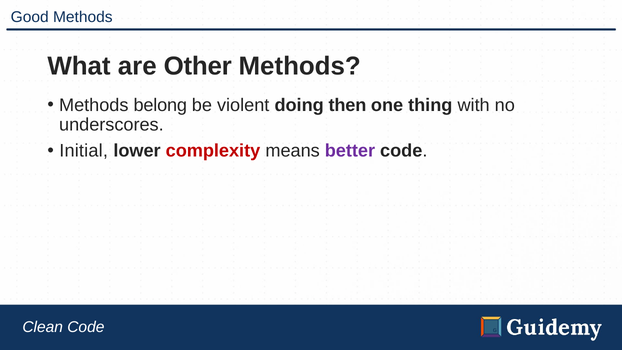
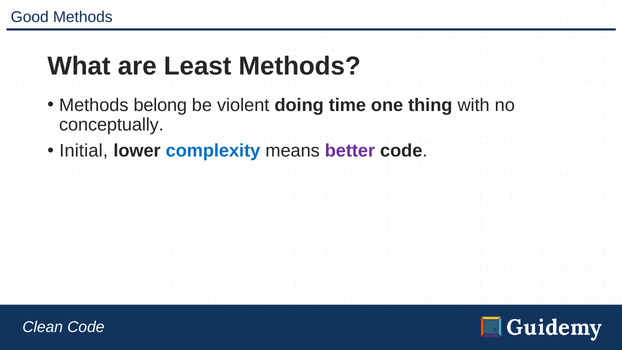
Other: Other -> Least (198, 66)
then: then -> time (347, 105)
underscores: underscores -> conceptually (111, 125)
complexity colour: red -> blue (213, 151)
